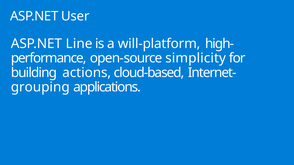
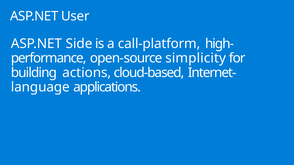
Line: Line -> Side (79, 44)
will-platform: will-platform -> call-platform (159, 44)
grouping: grouping -> language (40, 87)
